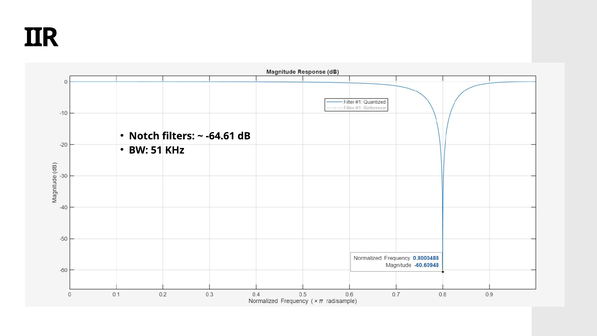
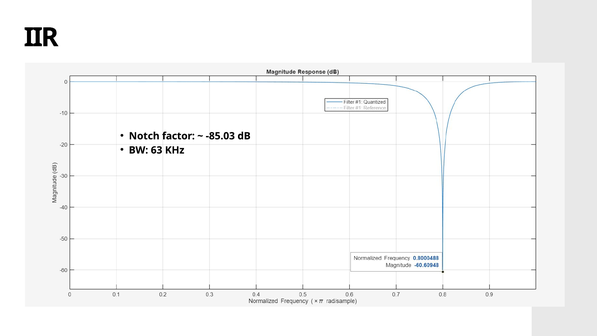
filters: filters -> factor (178, 136)
-64.61: -64.61 -> -85.03 (220, 136)
51: 51 -> 63 (157, 150)
